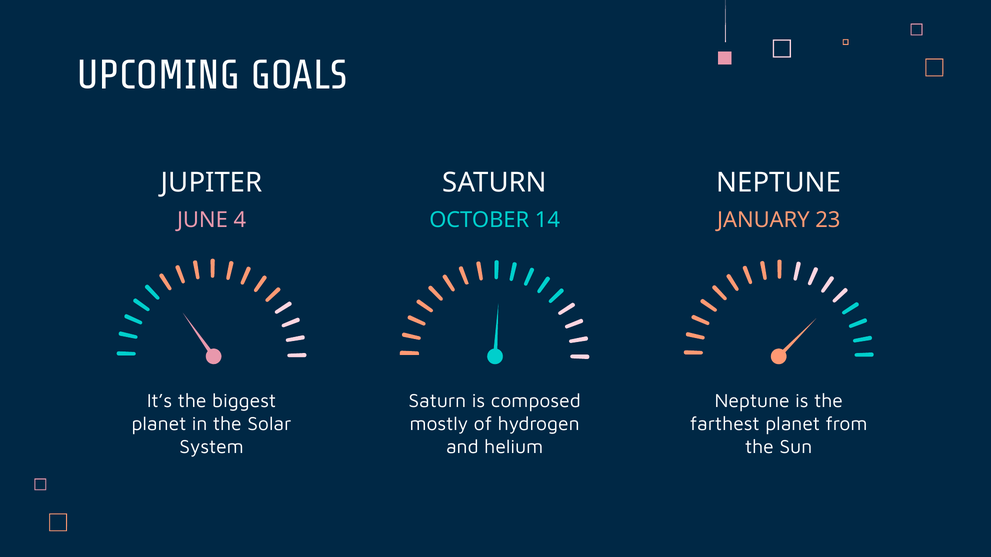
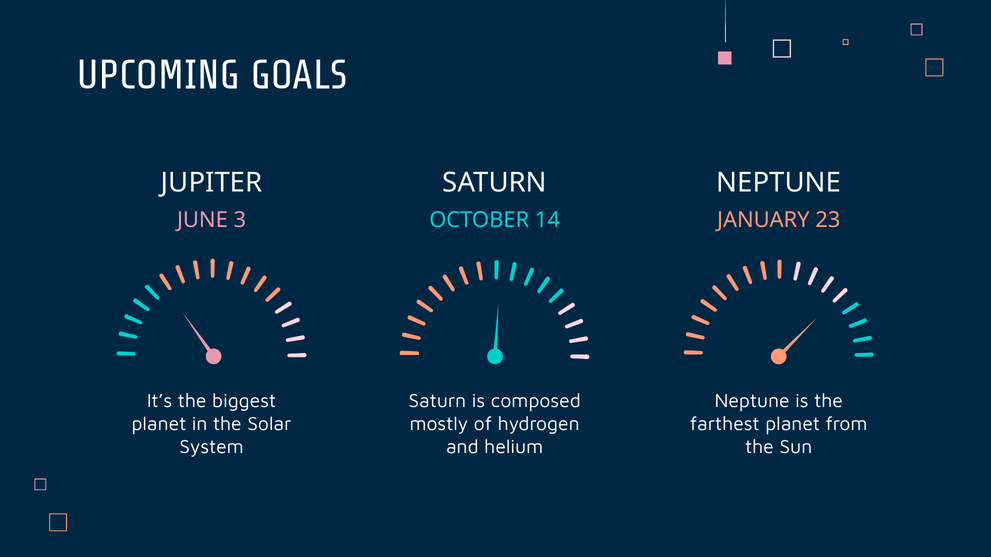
4: 4 -> 3 (240, 220)
